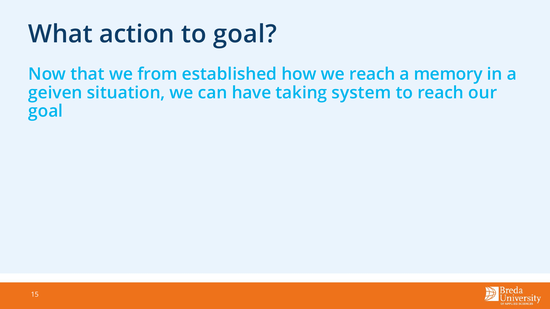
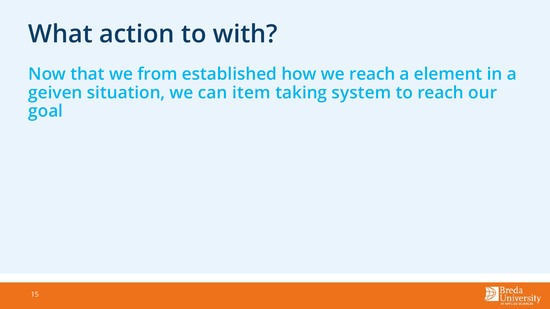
to goal: goal -> with (245, 34)
memory: memory -> element (448, 74)
have: have -> item (251, 93)
